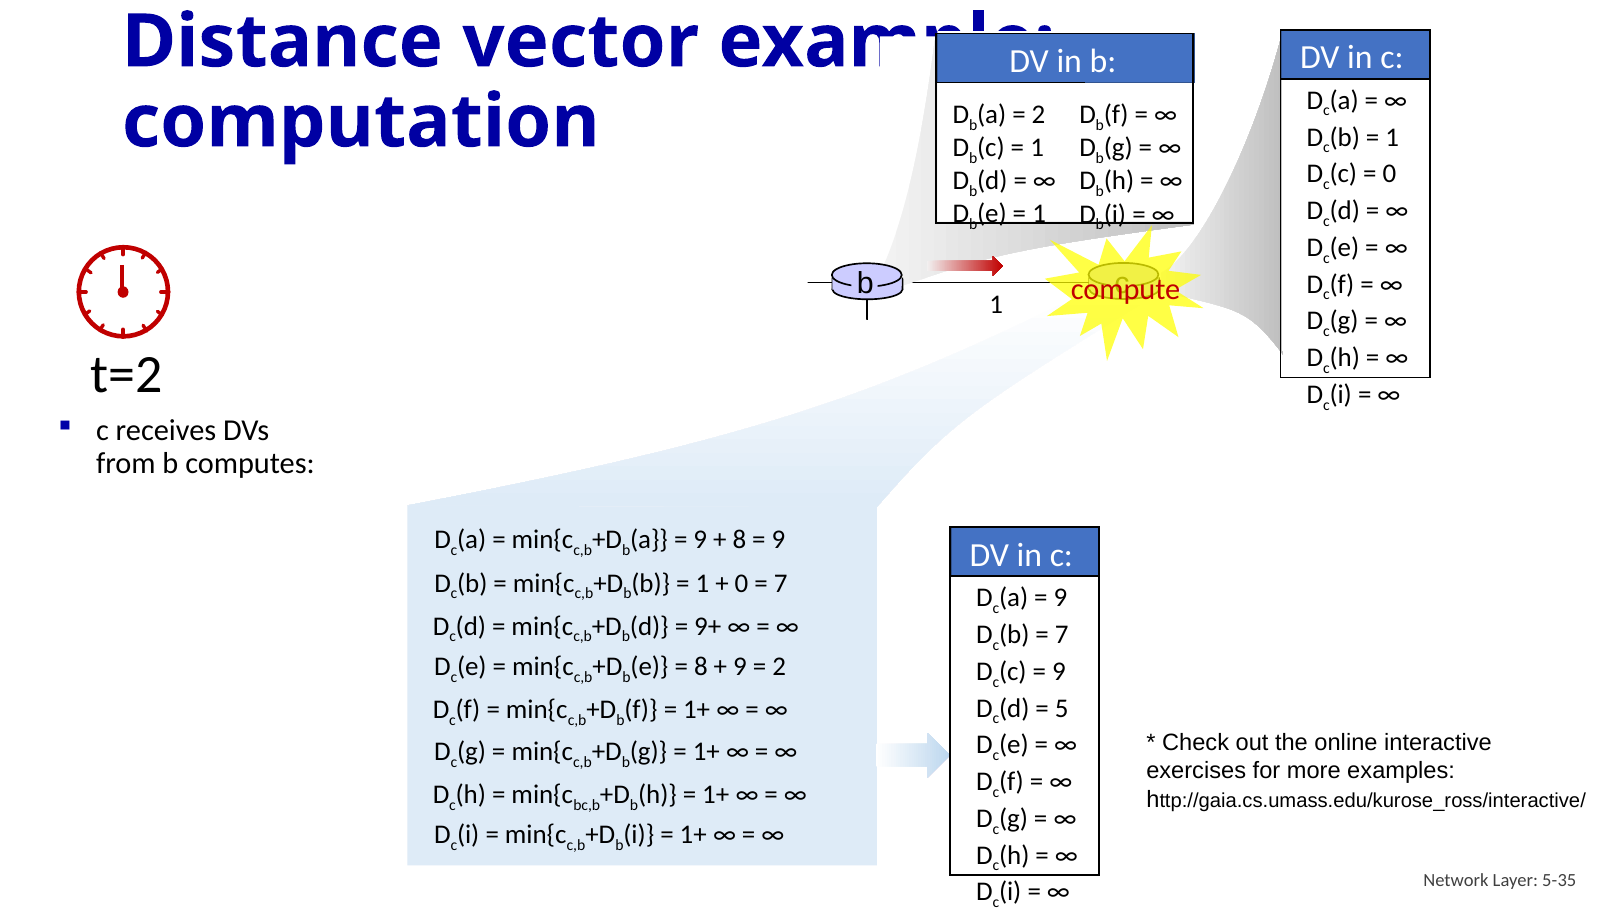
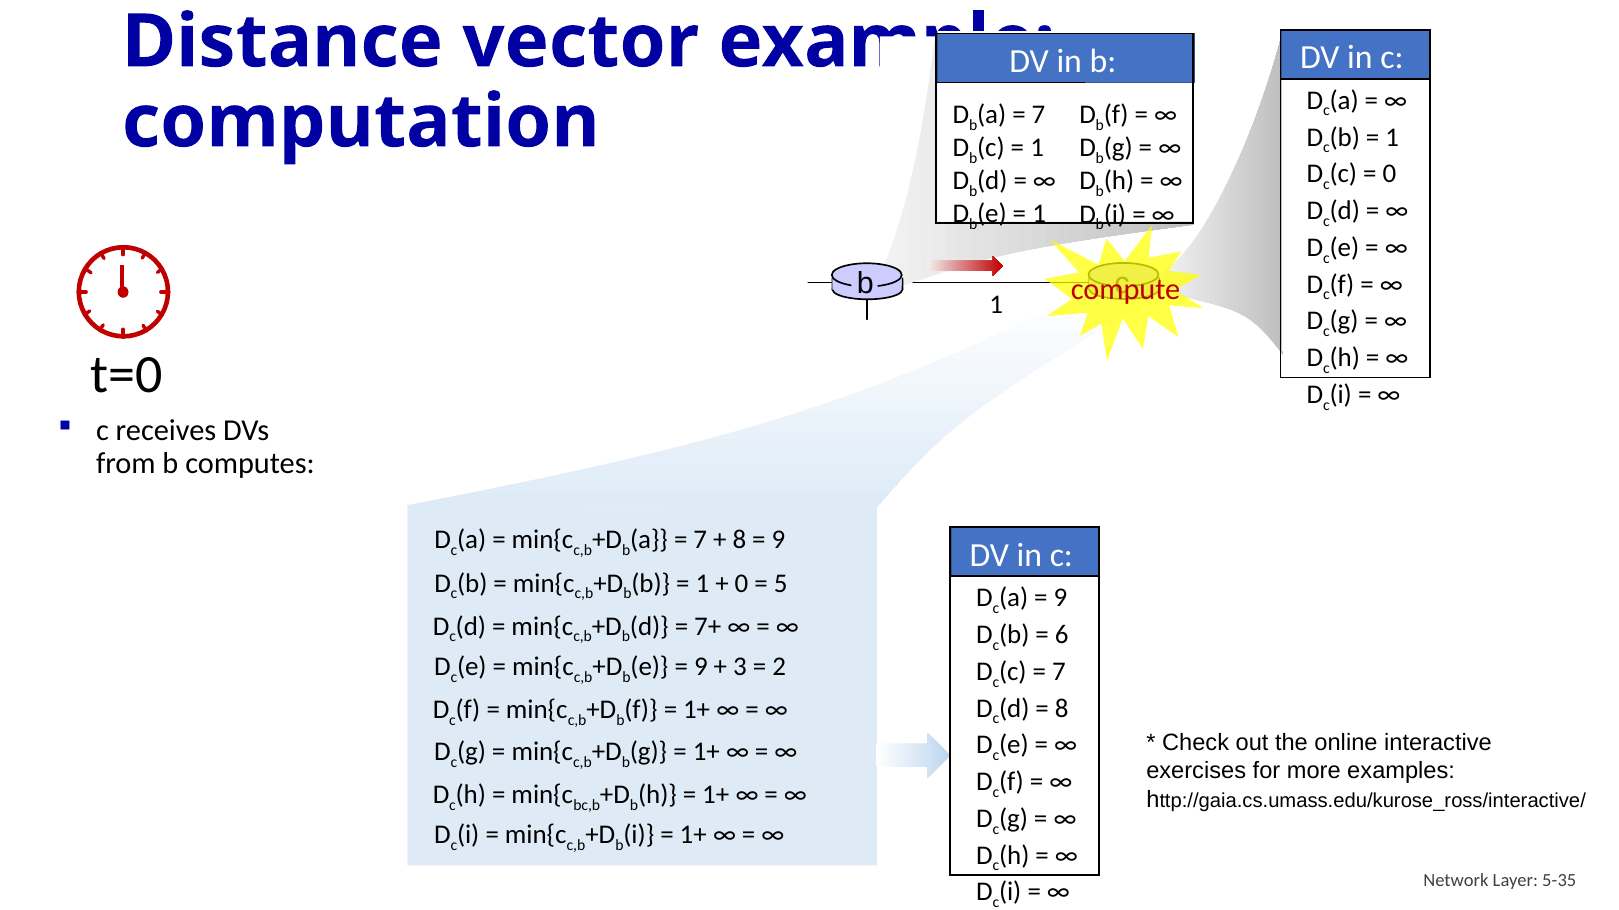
2: 2 -> 7 (1039, 114)
t=2: t=2 -> t=0 (126, 375)
9: 9 -> 7 (700, 540)
7: 7 -> 5 (781, 584)
9+: 9+ -> 7+ (708, 627)
7: 7 -> 6 (1062, 635)
8: 8 -> 9 (701, 667)
9: 9 -> 3 (740, 667)
9: 9 -> 7 (1059, 672)
5: 5 -> 8 (1062, 709)
